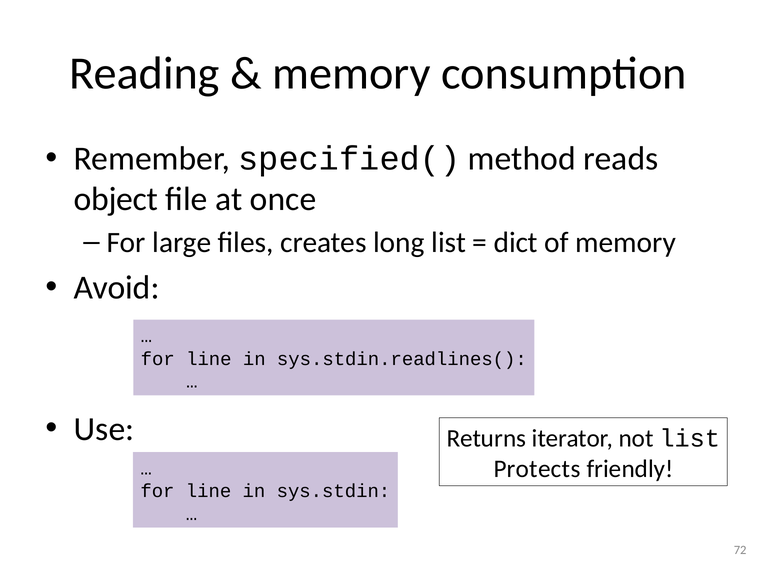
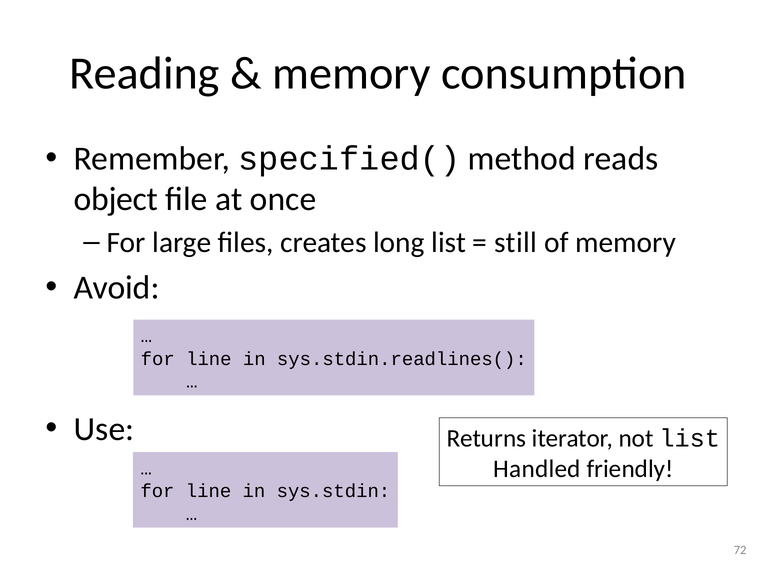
dict: dict -> still (515, 243)
Protects: Protects -> Handled (537, 469)
